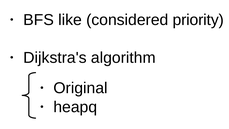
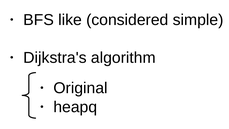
priority: priority -> simple (198, 20)
